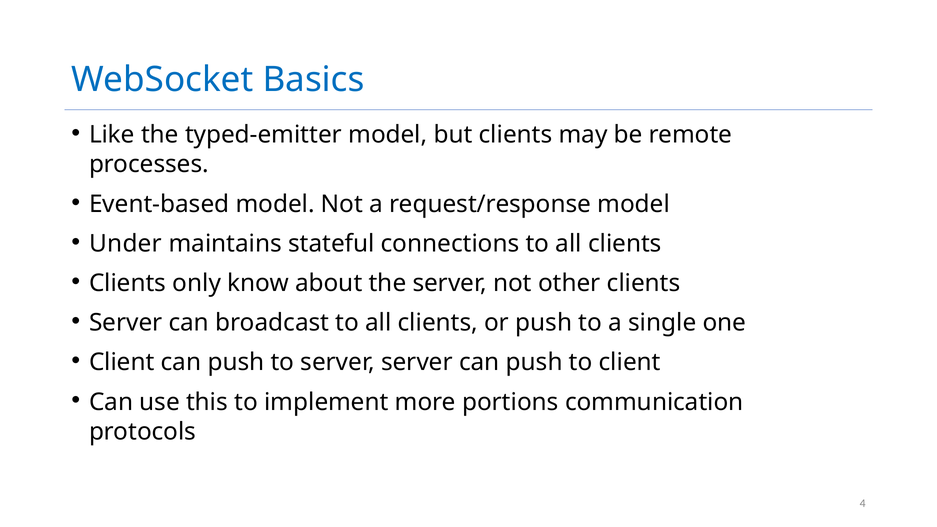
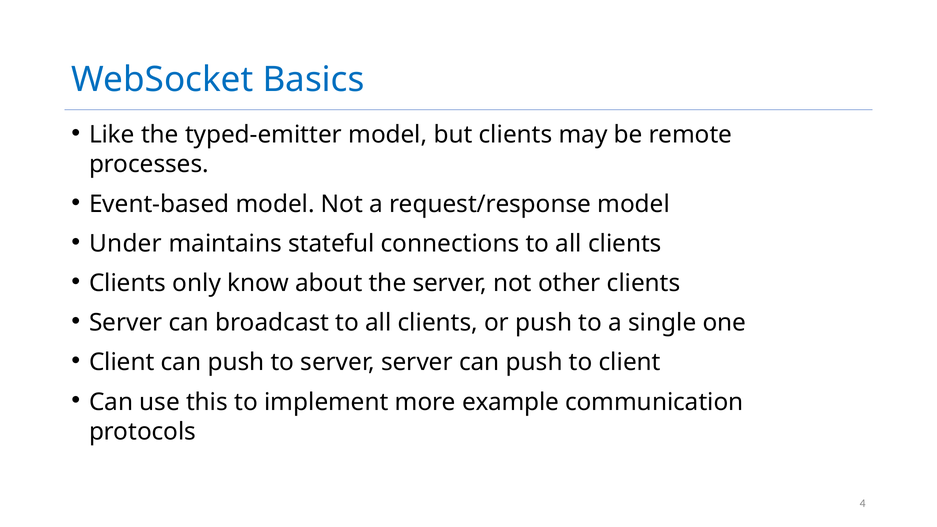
portions: portions -> example (510, 402)
